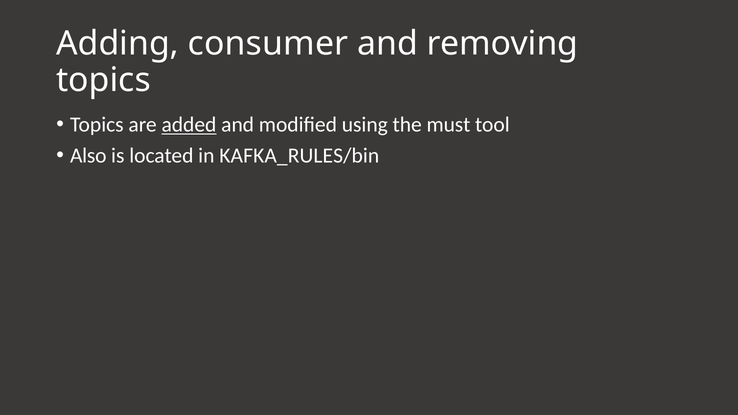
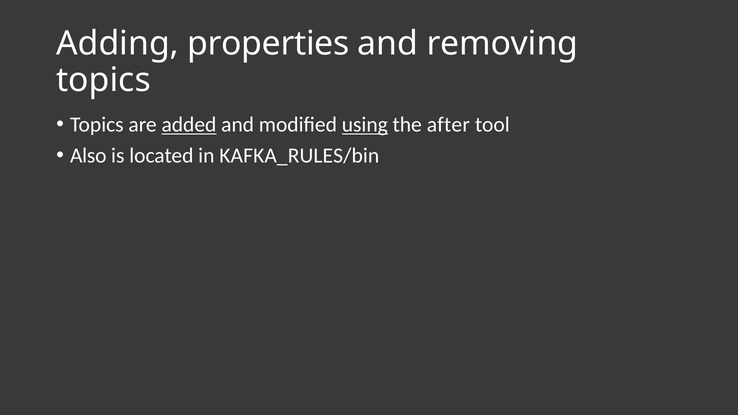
consumer: consumer -> properties (268, 44)
using underline: none -> present (365, 125)
must: must -> after (448, 125)
